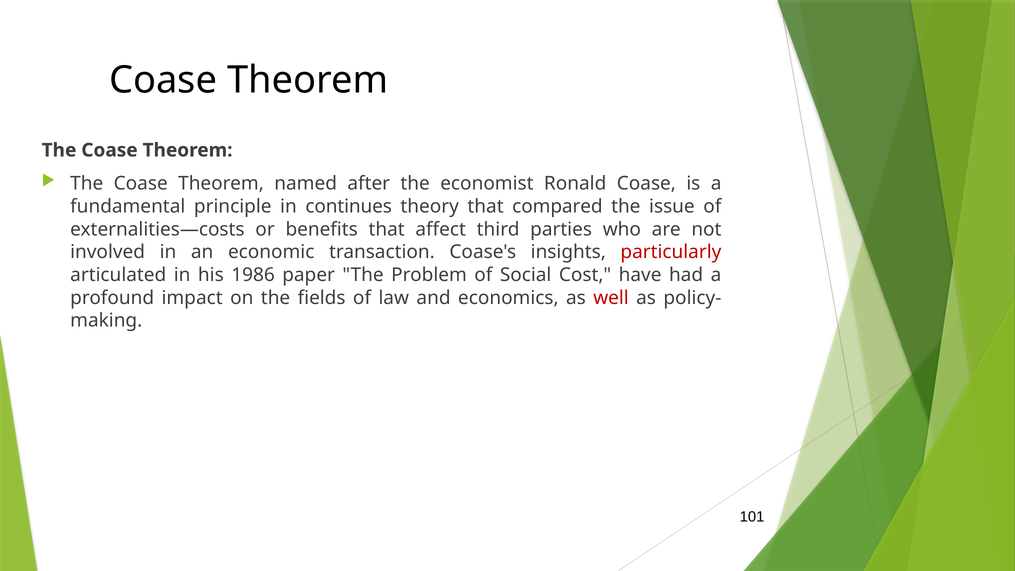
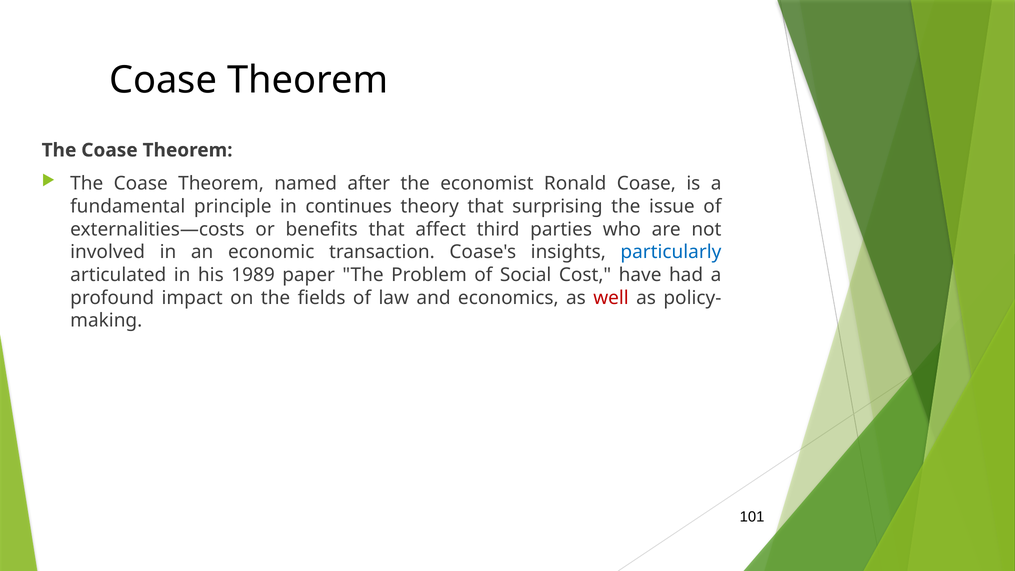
compared: compared -> surprising (557, 206)
particularly colour: red -> blue (671, 252)
1986: 1986 -> 1989 (253, 275)
